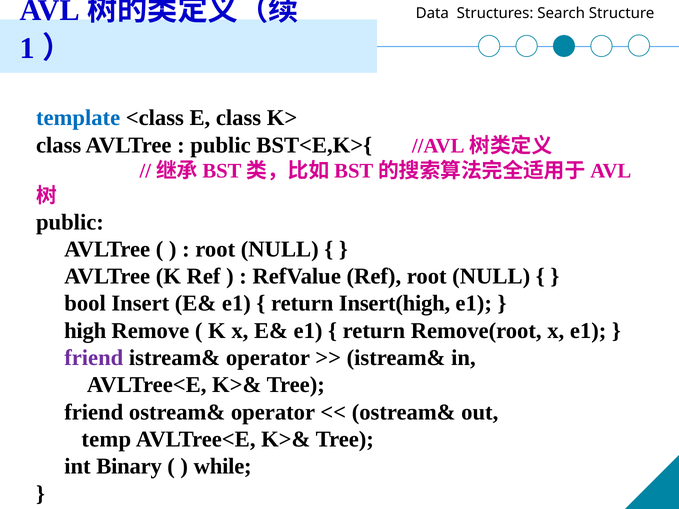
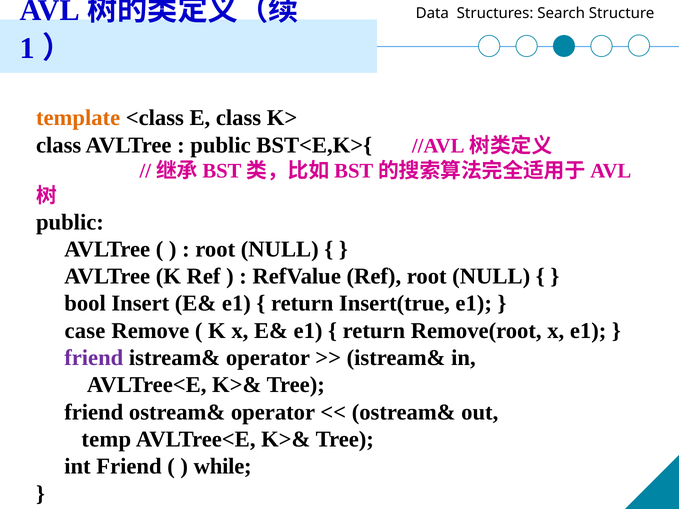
template colour: blue -> orange (78, 118)
Insert(high: Insert(high -> Insert(true (394, 304)
high: high -> case (85, 331)
int Binary: Binary -> Friend (129, 467)
